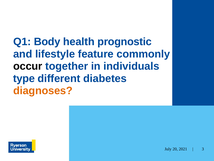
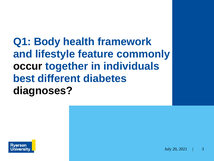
prognostic: prognostic -> framework (125, 42)
type: type -> best (24, 78)
diagnoses colour: orange -> black (43, 90)
